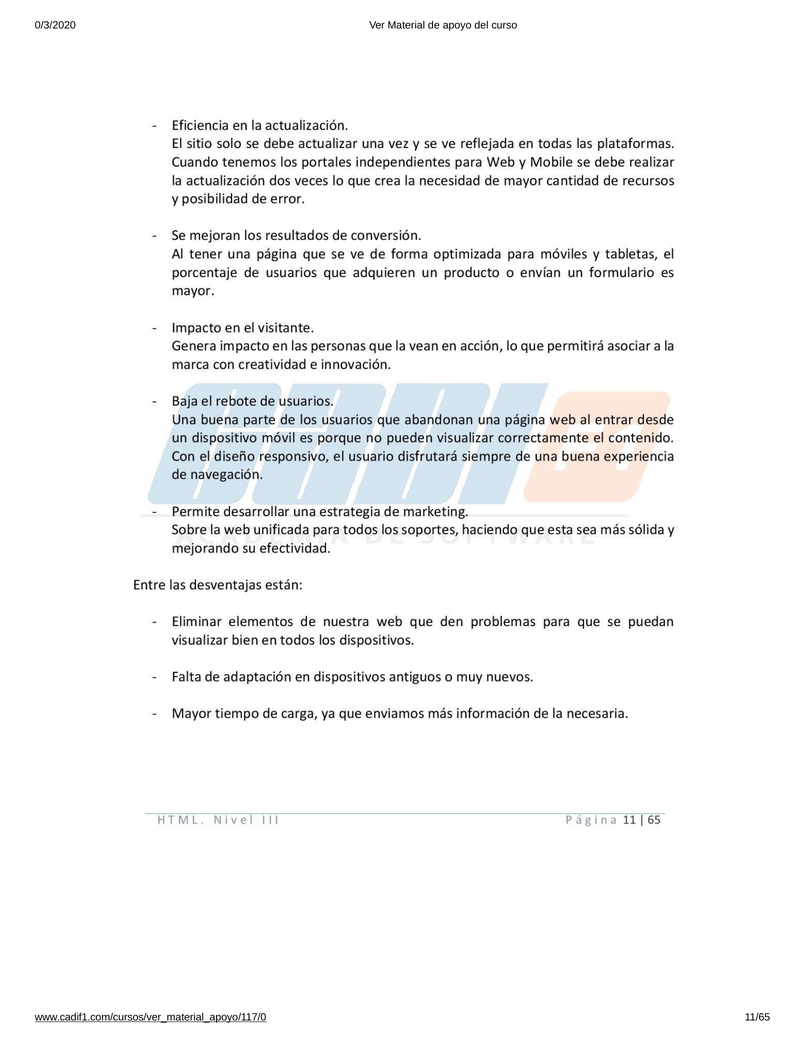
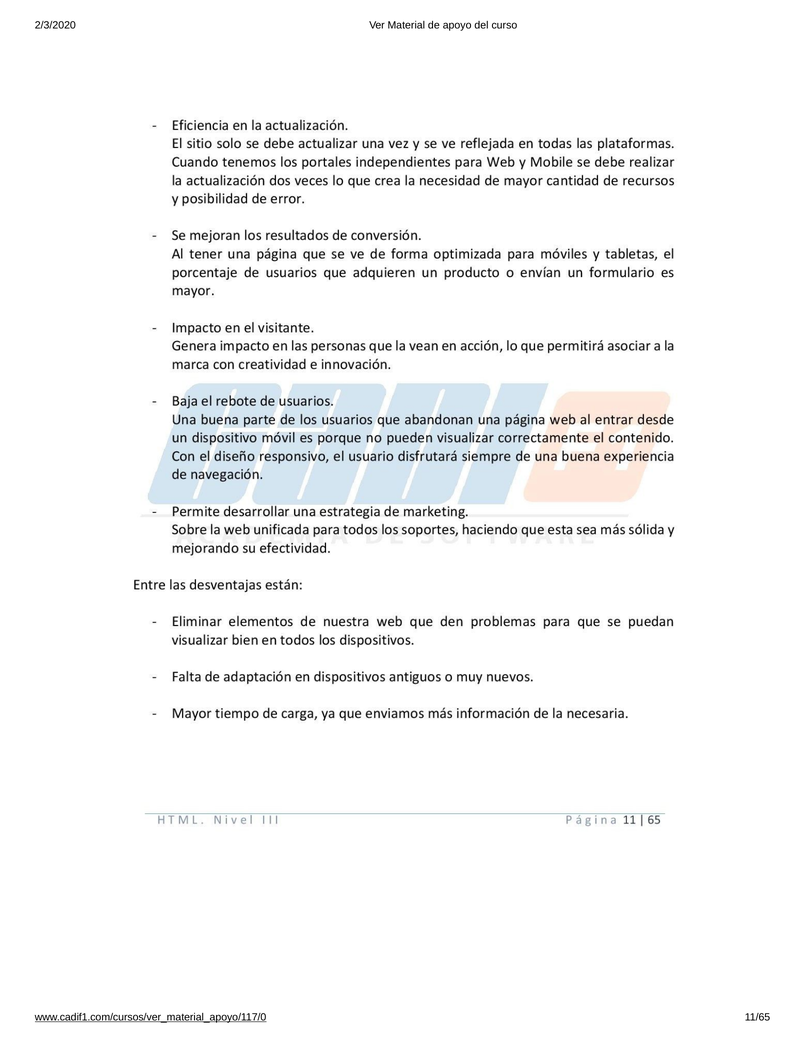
0/3/2020: 0/3/2020 -> 2/3/2020 (55, 25)
